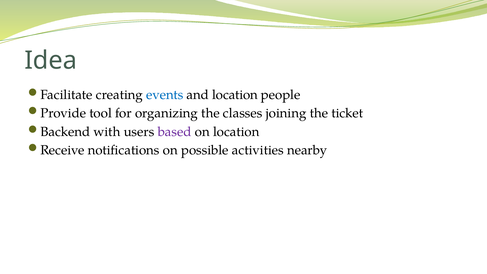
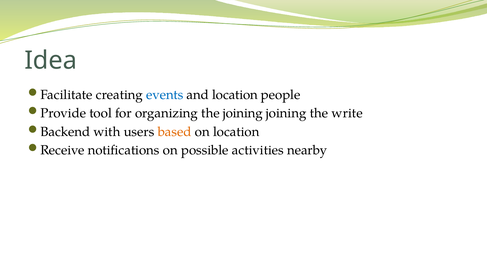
the classes: classes -> joining (243, 113)
ticket: ticket -> write (347, 113)
based colour: purple -> orange (175, 132)
